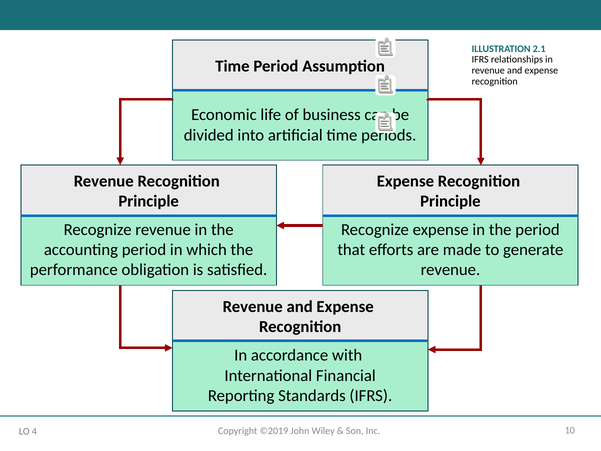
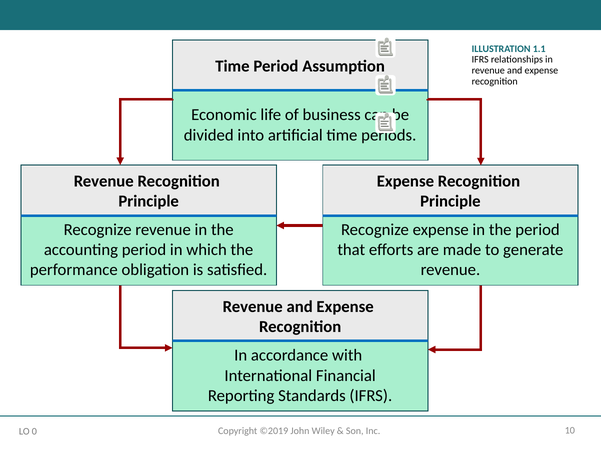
2.1: 2.1 -> 1.1 (539, 49)
4: 4 -> 0 (34, 431)
